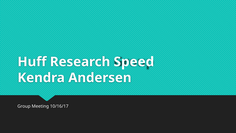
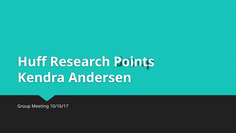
Speed: Speed -> Points (134, 62)
